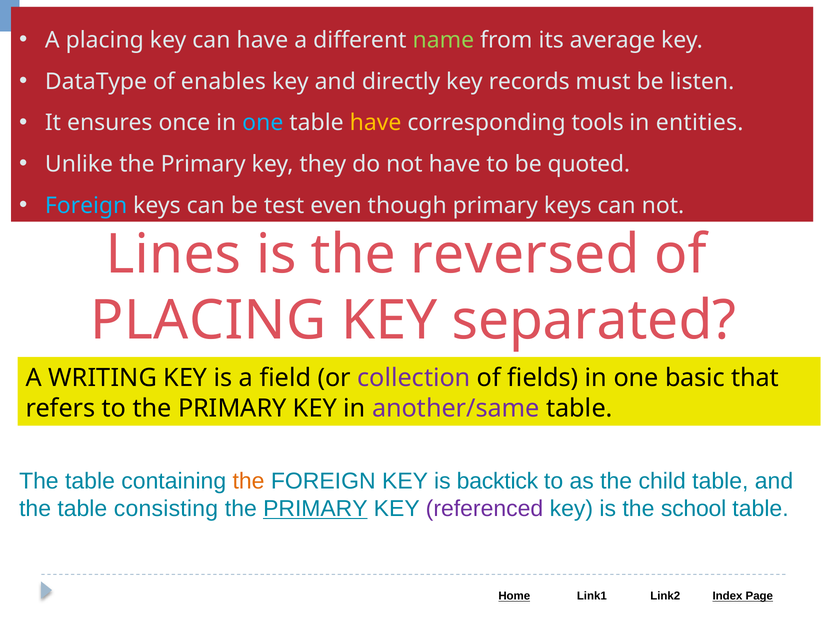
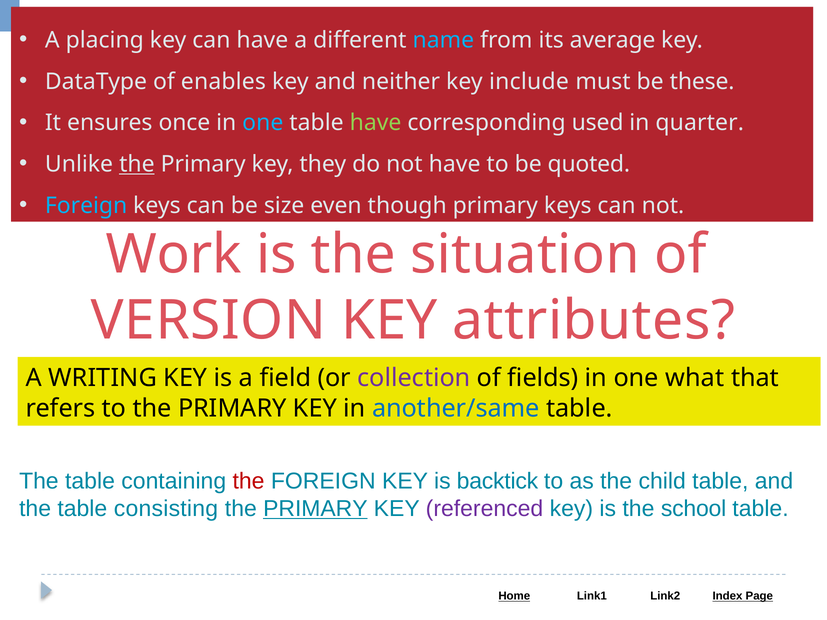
name colour: light green -> light blue (443, 40)
directly: directly -> neither (401, 81)
records: records -> include (529, 81)
listen: listen -> these (702, 81)
have colour: yellow -> light green (376, 123)
tools: tools -> used (598, 123)
entities: entities -> quarter (700, 123)
the underline: none -> present (137, 164)
test: test -> size (284, 206)
Lines: Lines -> Work (174, 255)
reversed: reversed -> situation (525, 255)
PLACING: PLACING -> VERSION (208, 321)
separated: separated -> attributes (594, 321)
basic: basic -> what (695, 378)
another/same colour: purple -> blue (456, 408)
the colour: orange -> red (248, 481)
